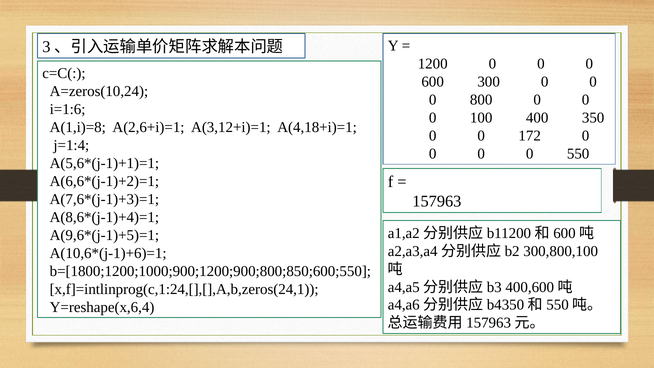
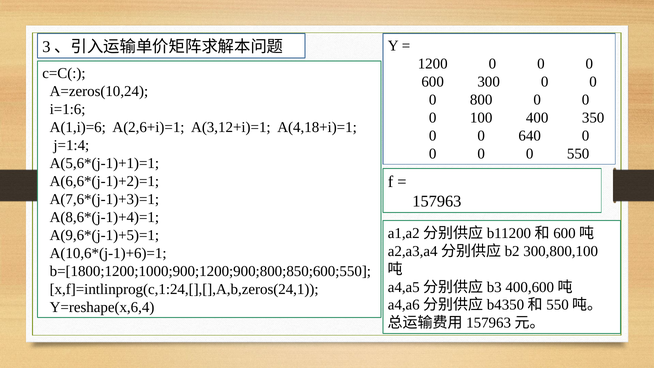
A(1,i)=8: A(1,i)=8 -> A(1,i)=6 (78, 127)
172: 172 -> 640 (530, 136)
